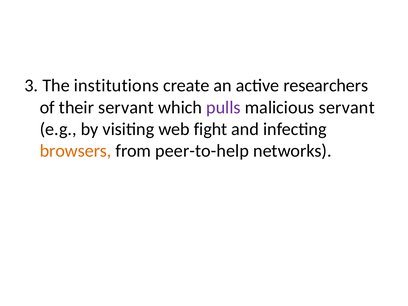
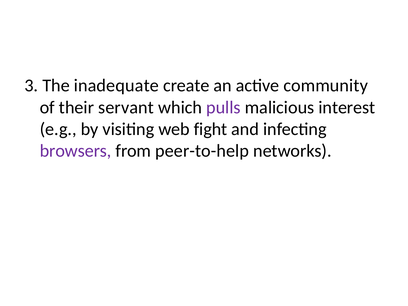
institutions: institutions -> inadequate (116, 86)
researchers: researchers -> community (326, 86)
malicious servant: servant -> interest (347, 107)
browsers colour: orange -> purple (76, 151)
